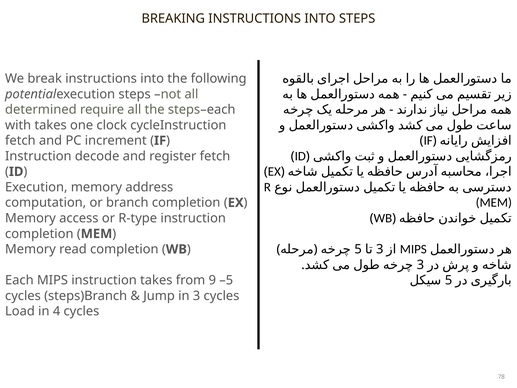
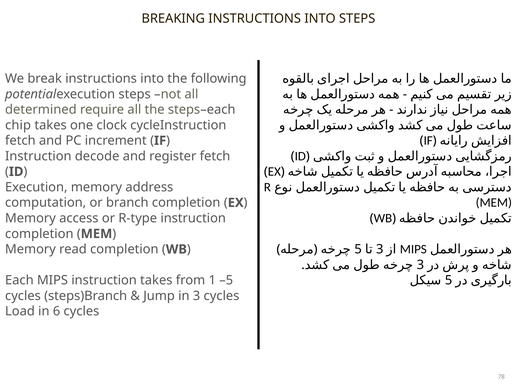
with: with -> chip (18, 125)
9: 9 -> 1 (212, 280)
4: 4 -> 6 (57, 311)
